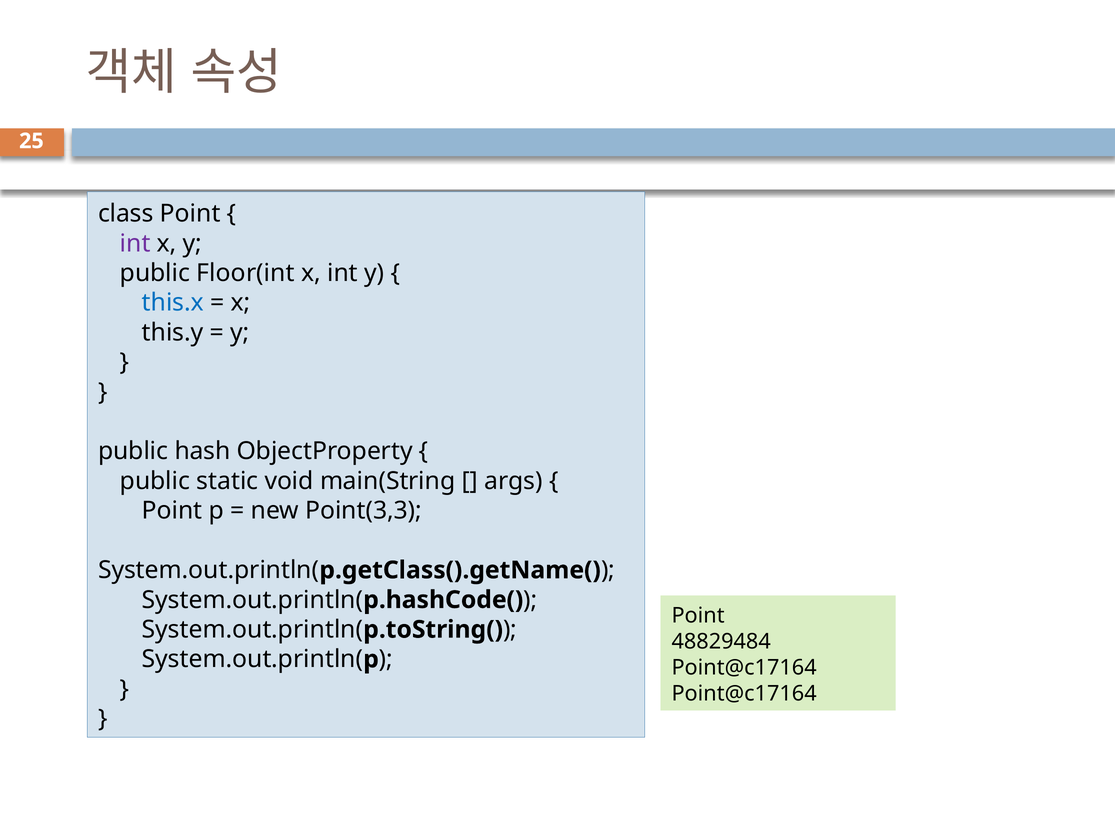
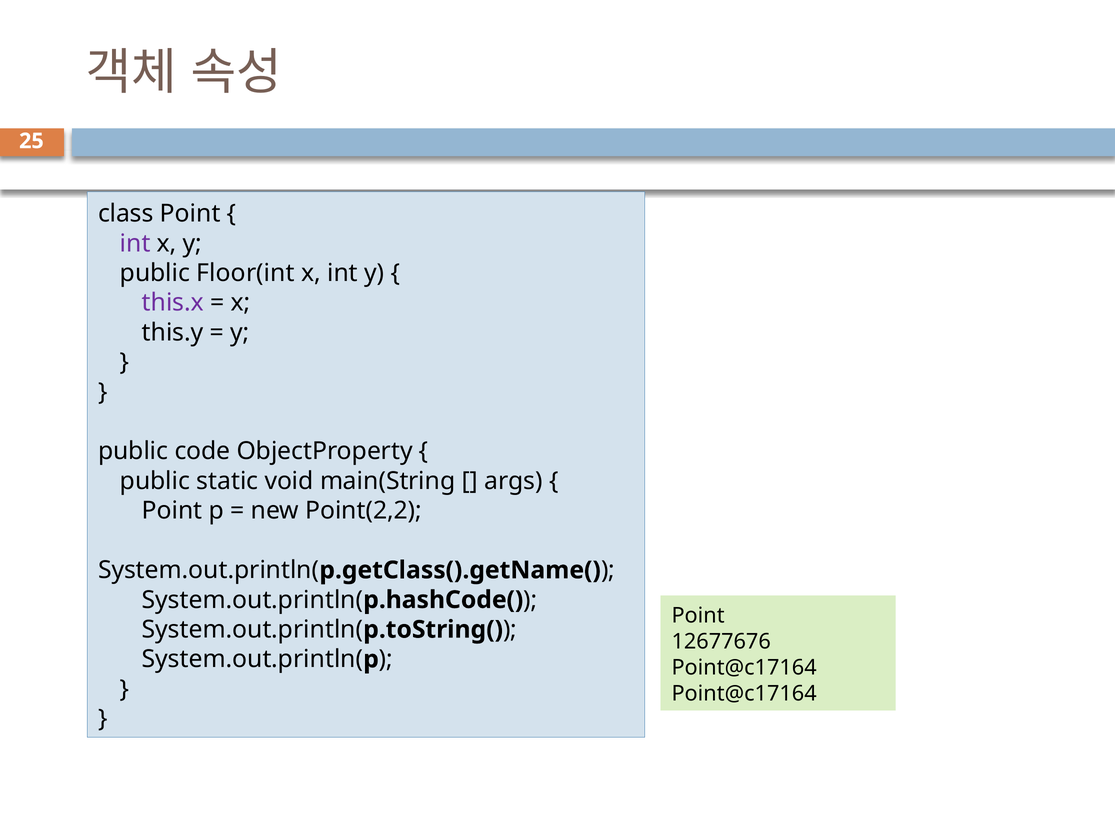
this.x colour: blue -> purple (173, 303)
hash: hash -> code (202, 451)
Point(3,3: Point(3,3 -> Point(2,2 (364, 511)
48829484: 48829484 -> 12677676 (721, 642)
